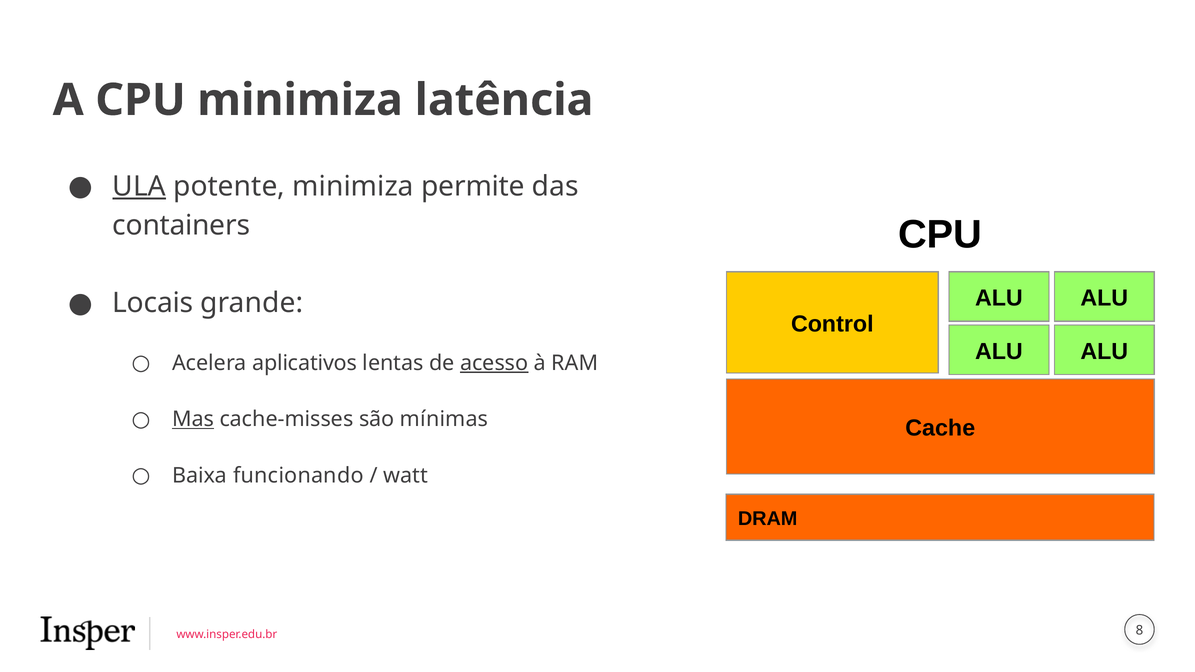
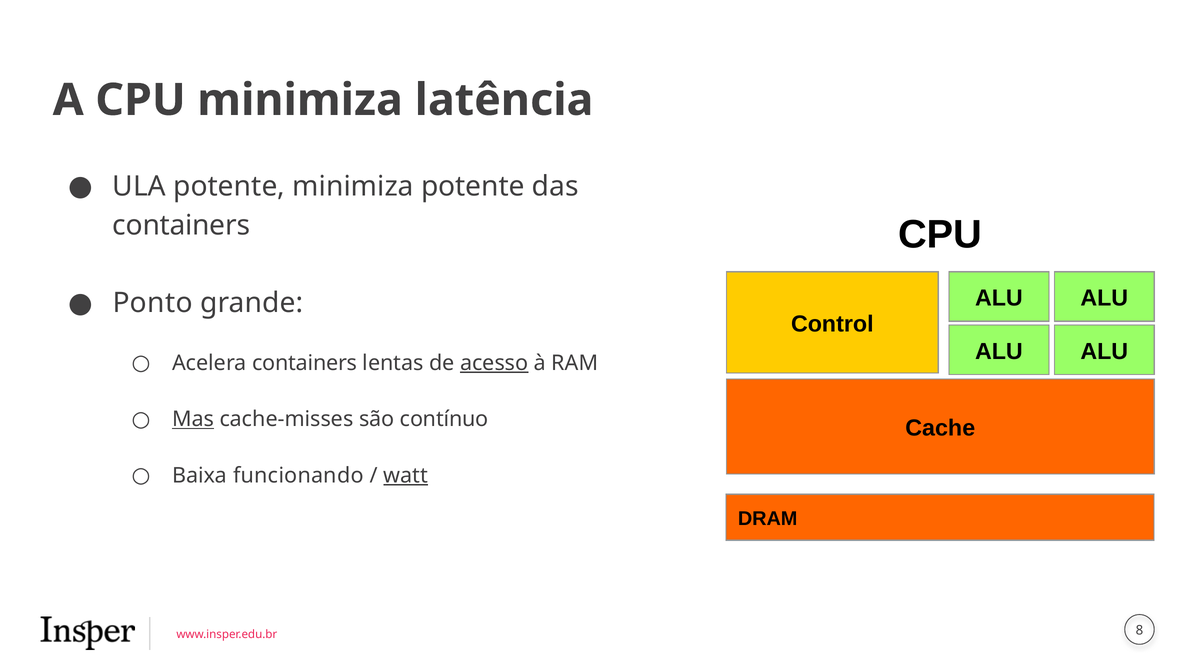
ULA underline: present -> none (139, 186)
minimiza permite: permite -> potente (473, 186)
Locais: Locais -> Ponto (153, 303)
Acelera aplicativos: aplicativos -> containers (305, 363)
mínimas: mínimas -> contínuo (444, 419)
watt underline: none -> present (406, 476)
